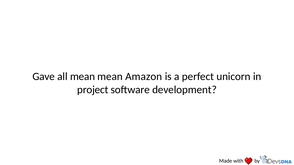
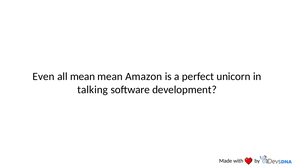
Gave: Gave -> Even (44, 77)
project: project -> talking (93, 90)
